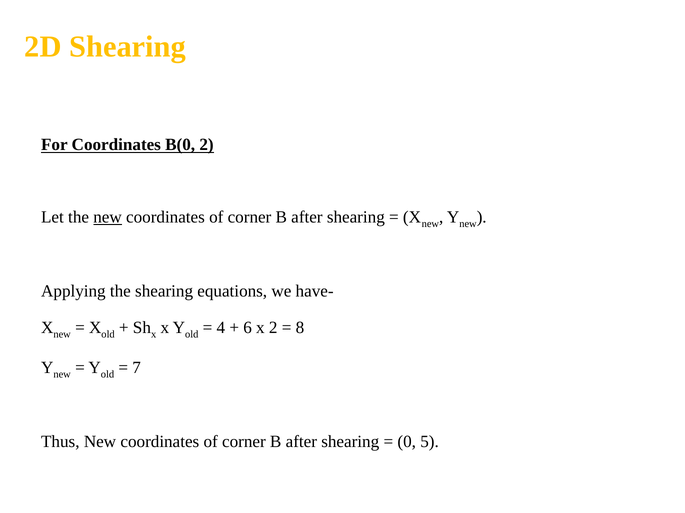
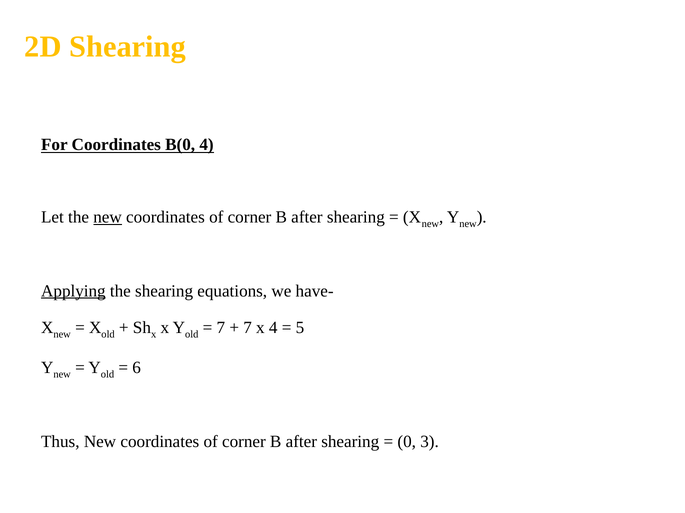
B(0 2: 2 -> 4 (207, 145)
Applying underline: none -> present (73, 291)
4: 4 -> 7 (221, 328)
6: 6 -> 7 (248, 328)
x 2: 2 -> 4 (273, 328)
8: 8 -> 5 (300, 328)
7: 7 -> 6 (137, 368)
5: 5 -> 3 (430, 442)
